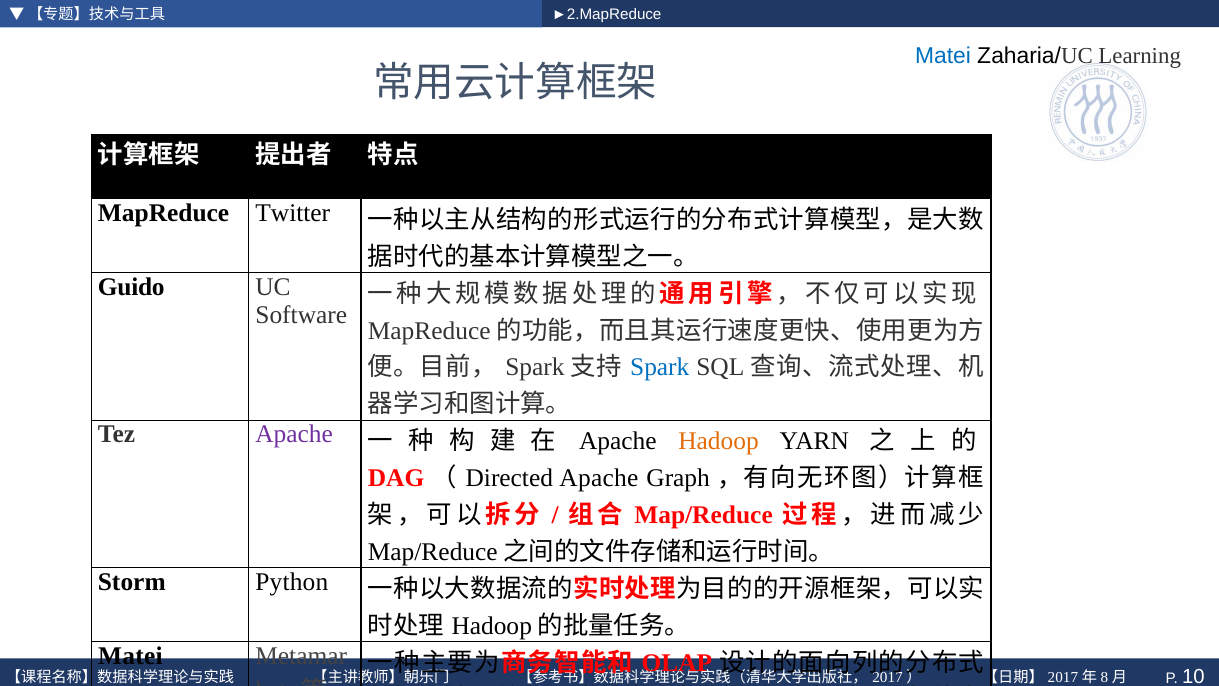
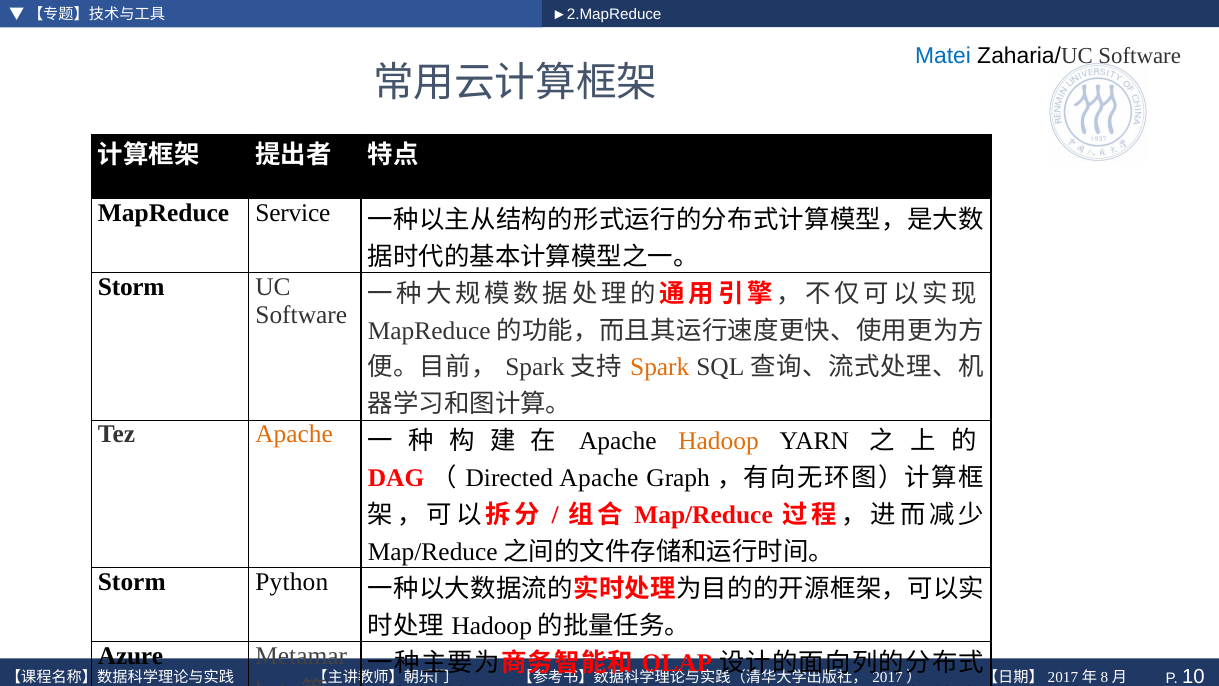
Zaharia/UC Learning: Learning -> Software (1140, 56)
Twitter: Twitter -> Service (293, 213)
Guido: Guido -> Storm (131, 287)
Spark colour: blue -> orange (660, 367)
Apache colour: purple -> orange (294, 434)
Matei: Matei -> Azure (131, 655)
